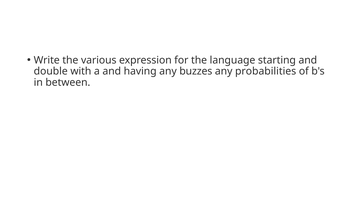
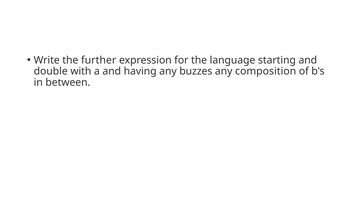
various: various -> further (99, 60)
probabilities: probabilities -> composition (266, 71)
